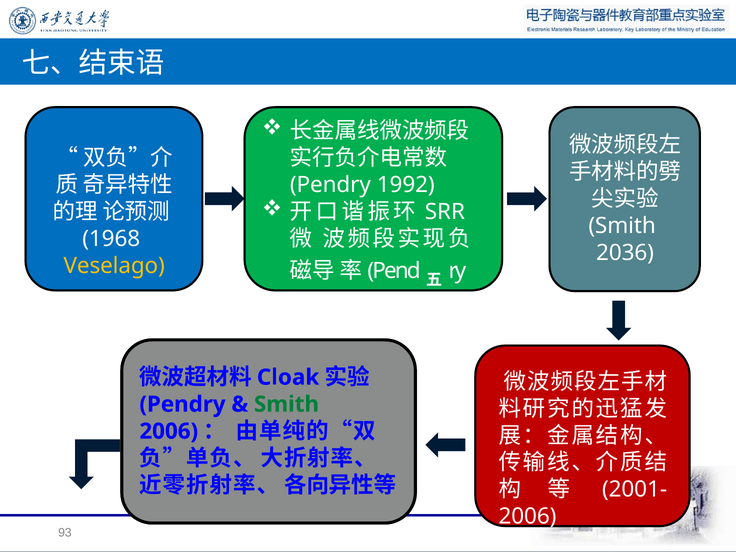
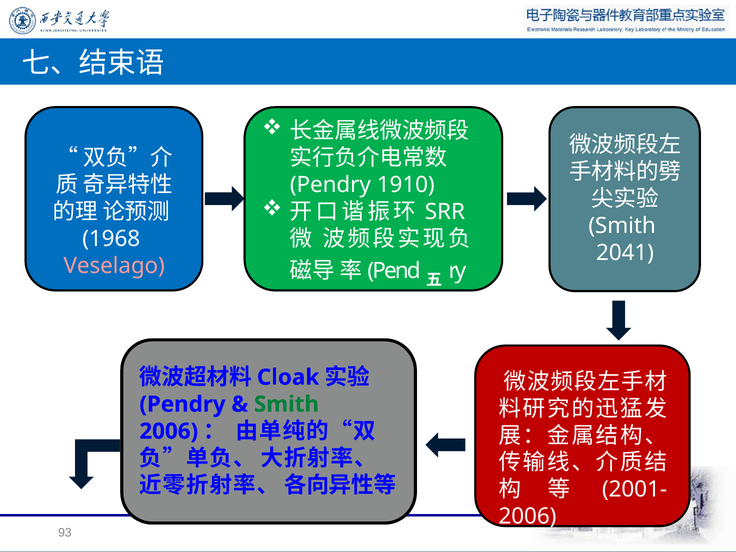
1992: 1992 -> 1910 (406, 185)
2036: 2036 -> 2041 (625, 253)
Veselago colour: yellow -> pink (114, 266)
